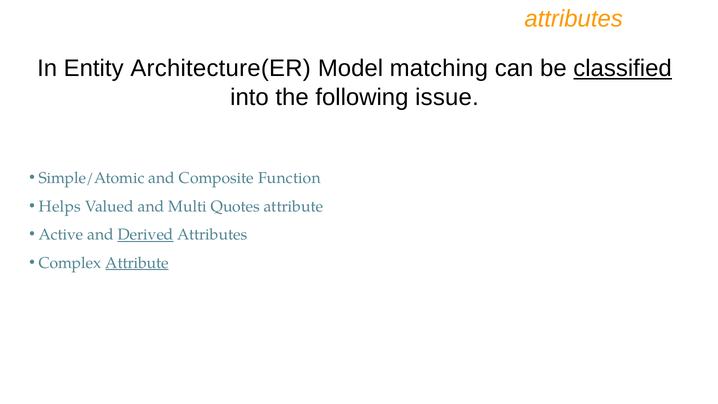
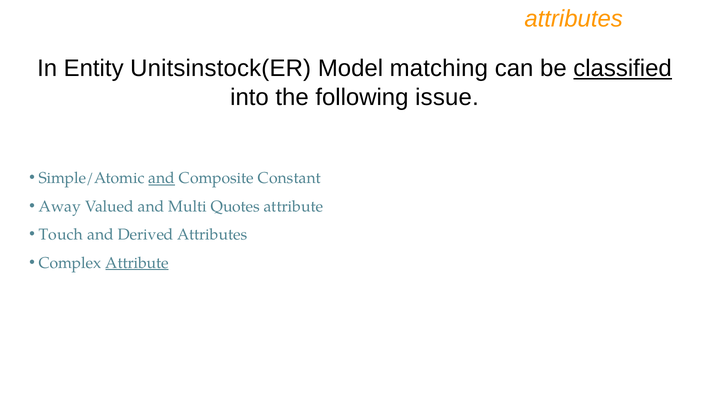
Architecture(ER: Architecture(ER -> Unitsinstock(ER (221, 68)
and underline: none -> present (162, 178)
Function: Function -> Constant (289, 178)
Helps: Helps -> Away (60, 206)
Active: Active -> Touch (61, 235)
Derived underline: present -> none (146, 235)
